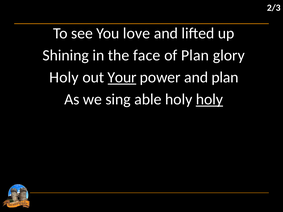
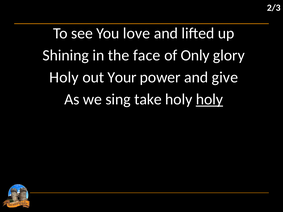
of Plan: Plan -> Only (195, 55)
Your underline: present -> none (122, 77)
and plan: plan -> give (225, 77)
able: able -> take (148, 99)
